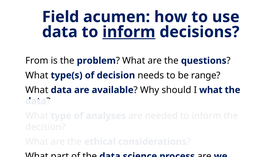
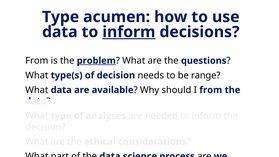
Field: Field -> Type (61, 17)
problem underline: none -> present (96, 61)
I what: what -> from (211, 90)
